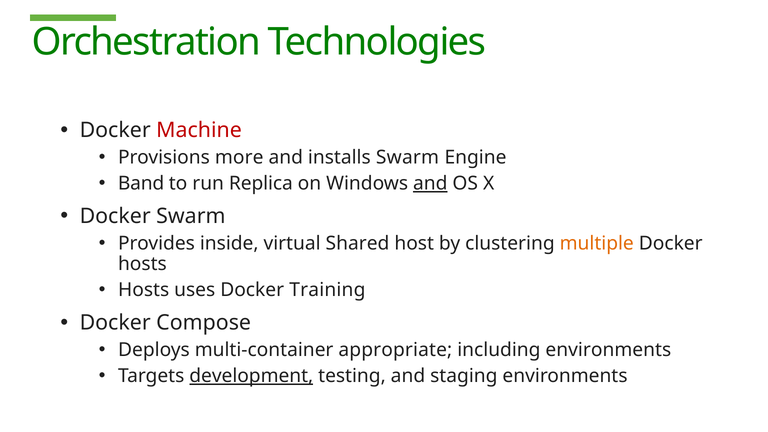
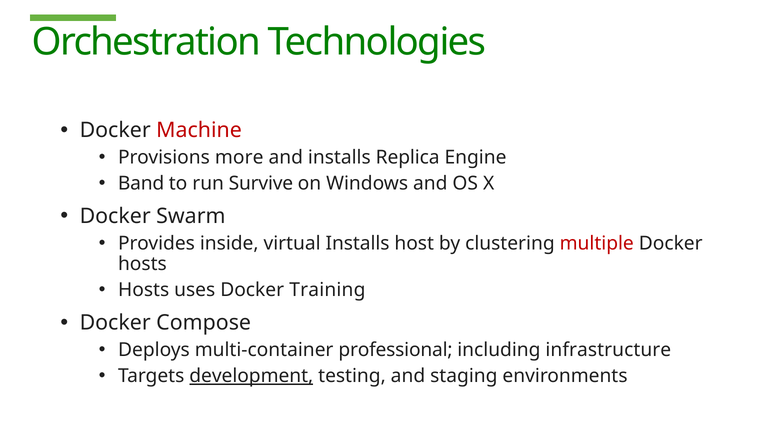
installs Swarm: Swarm -> Replica (408, 157)
Replica: Replica -> Survive (261, 184)
and underline: present -> none (430, 184)
virtual Shared: Shared -> Installs (358, 243)
multiple colour: orange -> red (597, 243)
appropriate: appropriate -> professional (395, 350)
including environments: environments -> infrastructure (608, 350)
